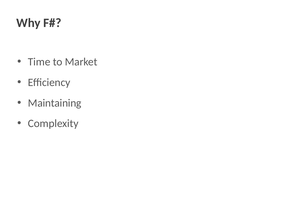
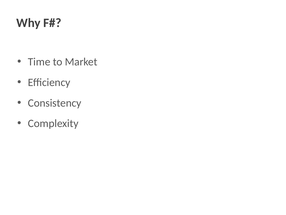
Maintaining: Maintaining -> Consistency (55, 103)
